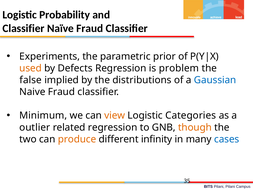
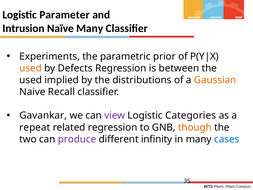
Probability: Probability -> Parameter (65, 15)
Classifier: Classifier -> Intrusion (24, 28)
Naïve Fraud: Fraud -> Many (90, 28)
problem: problem -> between (179, 68)
false: false -> used (31, 80)
Gaussian colour: blue -> orange (215, 80)
Naive Fraud: Fraud -> Recall (61, 92)
Minimum: Minimum -> Gavankar (43, 115)
view colour: orange -> purple (115, 115)
outlier: outlier -> repeat (35, 127)
produce colour: orange -> purple (77, 139)
